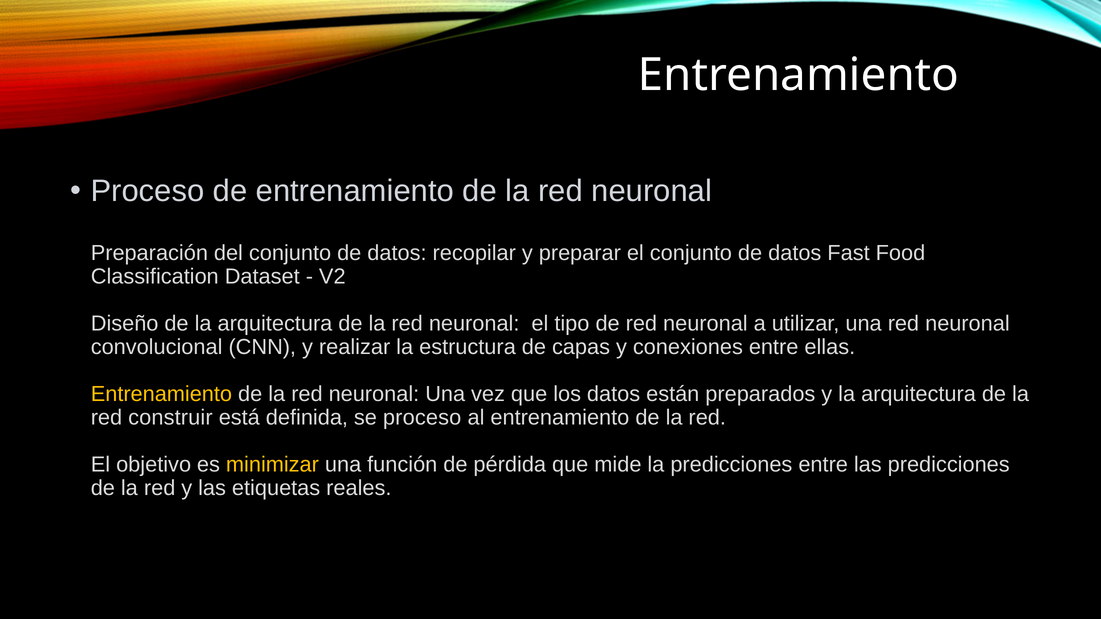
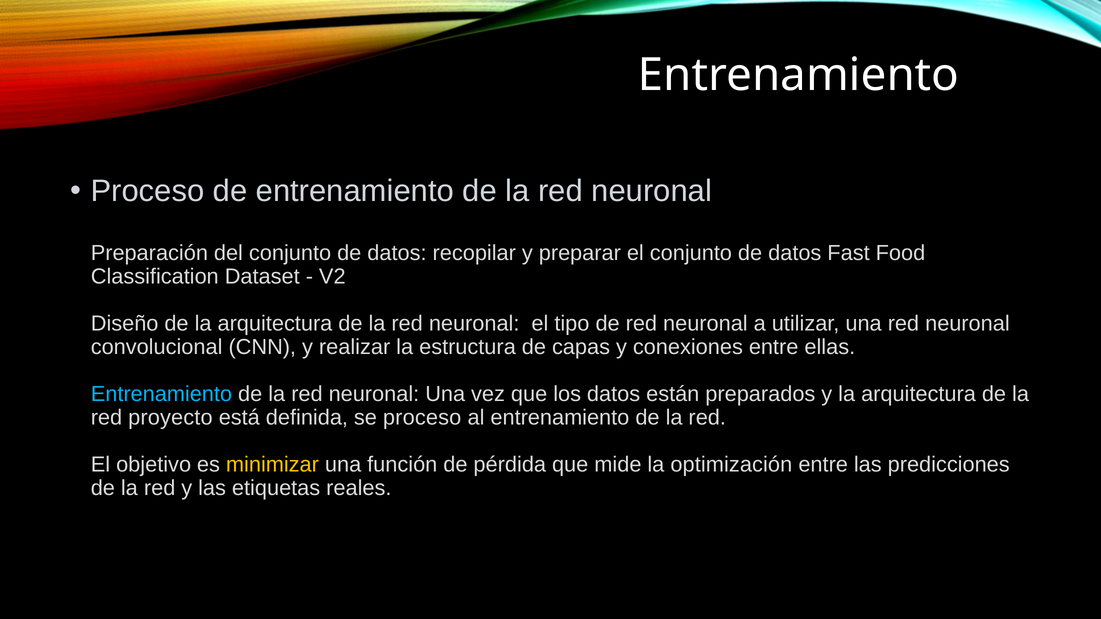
Entrenamiento colour: yellow -> light blue (161, 394)
construir: construir -> proyecto (170, 418)
la predicciones: predicciones -> optimización (731, 465)
